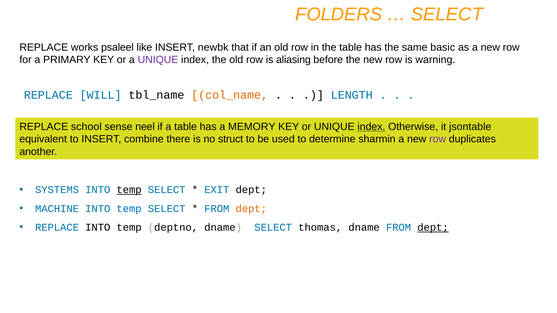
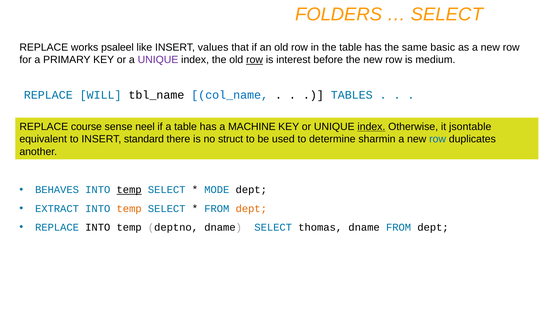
newbk: newbk -> values (213, 47)
row underline: none -> present (255, 60)
aliasing: aliasing -> interest (293, 60)
warning: warning -> medium (435, 60)
col_name colour: orange -> blue (230, 95)
LENGTH: LENGTH -> TABLES (352, 95)
school: school -> course (86, 127)
MEMORY: MEMORY -> MACHINE (252, 127)
combine: combine -> standard (144, 139)
row colour: purple -> blue (438, 139)
SYSTEMS: SYSTEMS -> BEHAVES (57, 190)
EXIT: EXIT -> MODE (217, 190)
MACHINE: MACHINE -> EXTRACT (57, 209)
temp colour: blue -> orange (129, 209)
dept underline: present -> none (433, 228)
